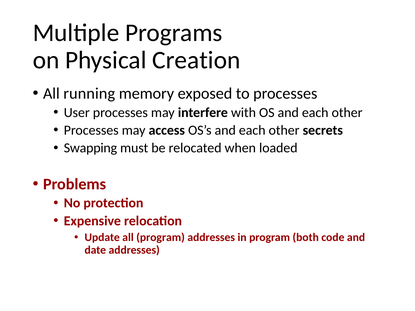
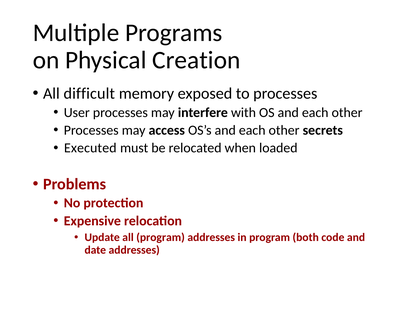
running: running -> difficult (89, 94)
Swapping: Swapping -> Executed (90, 148)
